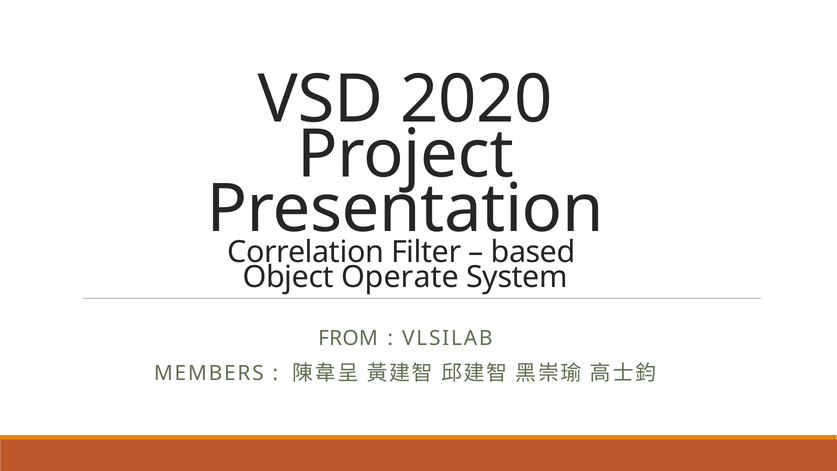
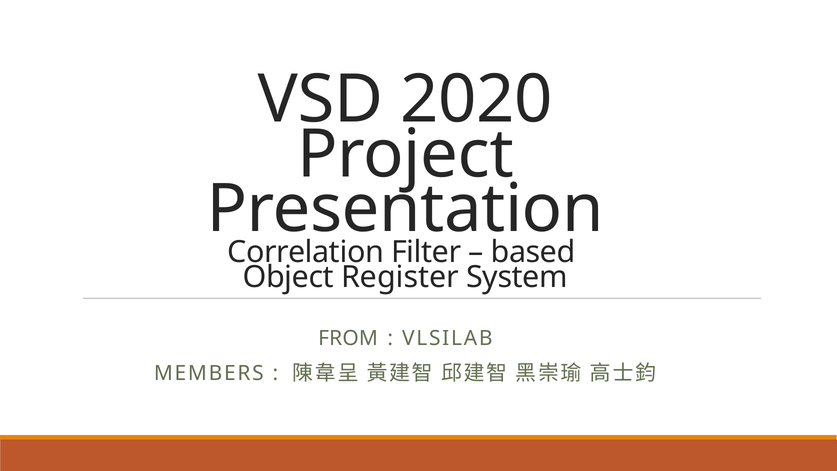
Operate: Operate -> Register (400, 277)
